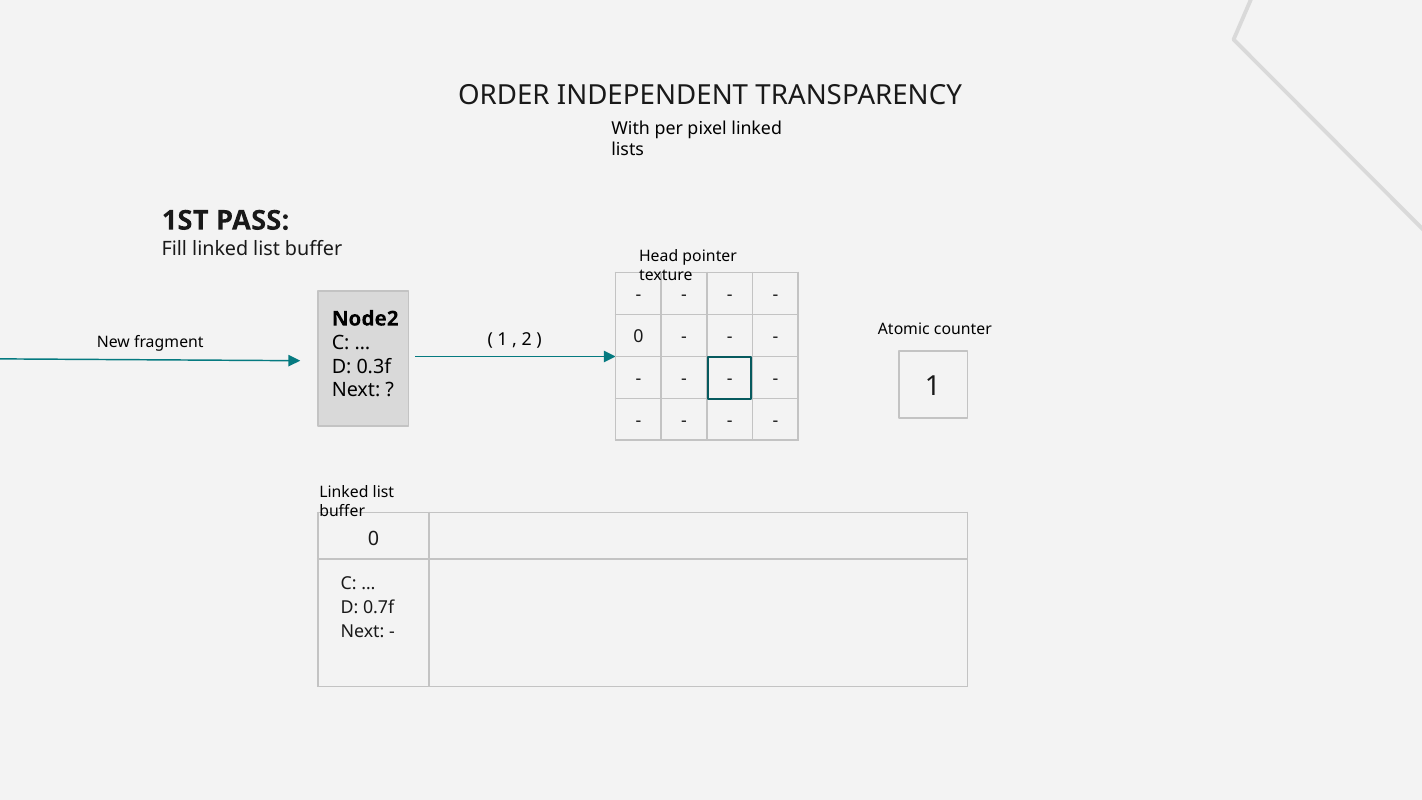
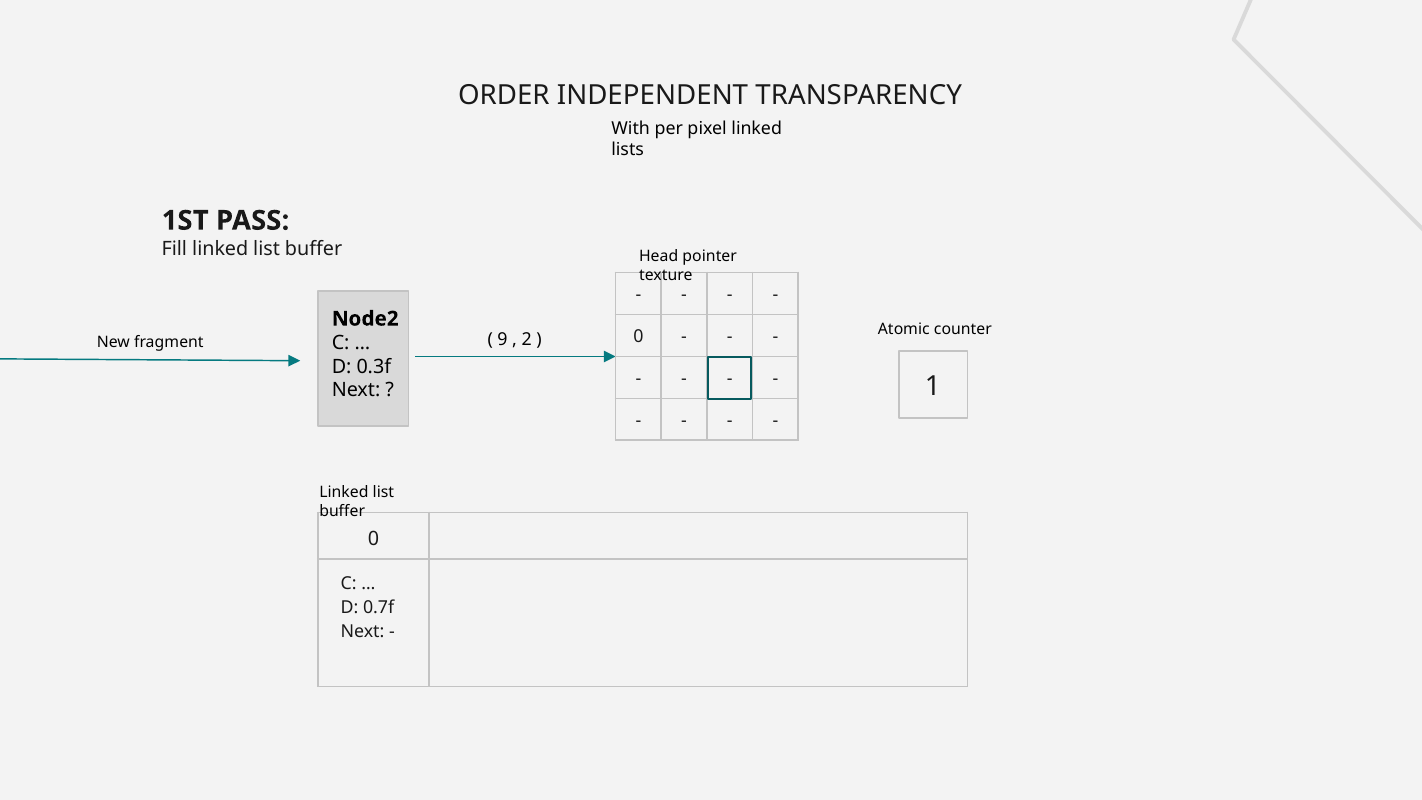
1: 1 -> 9 (503, 339)
